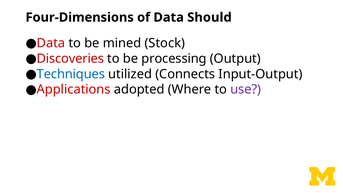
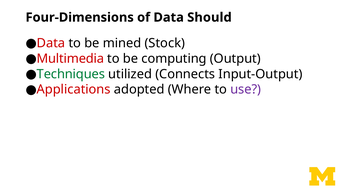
Discoveries: Discoveries -> Multimedia (70, 59)
processing: processing -> computing (174, 59)
Techniques colour: blue -> green (71, 74)
